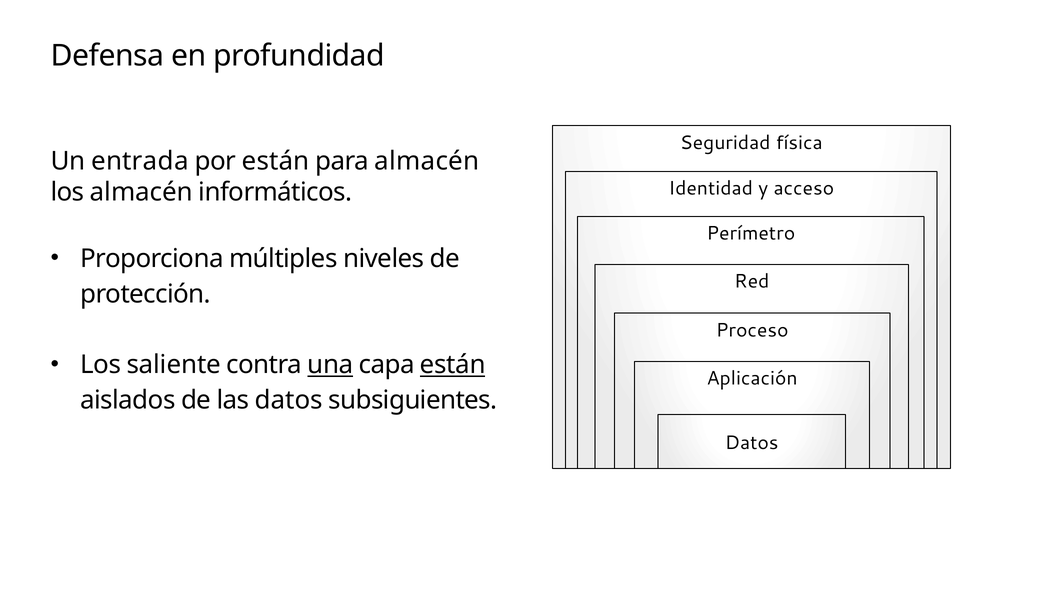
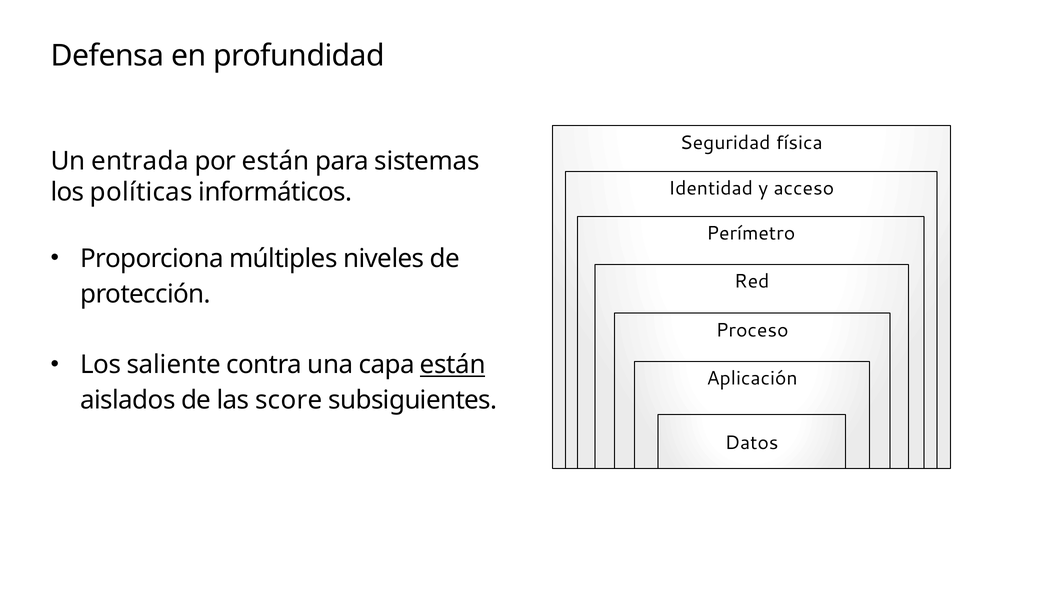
para almacén: almacén -> sistemas (427, 161)
los almacén: almacén -> políticas (141, 192)
una underline: present -> none (330, 365)
las datos: datos -> score (289, 400)
